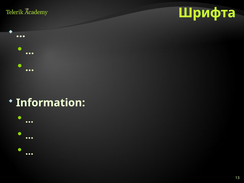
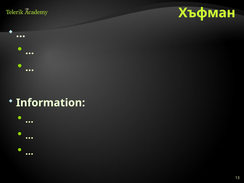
Шрифта: Шрифта -> Хъфман (207, 13)
